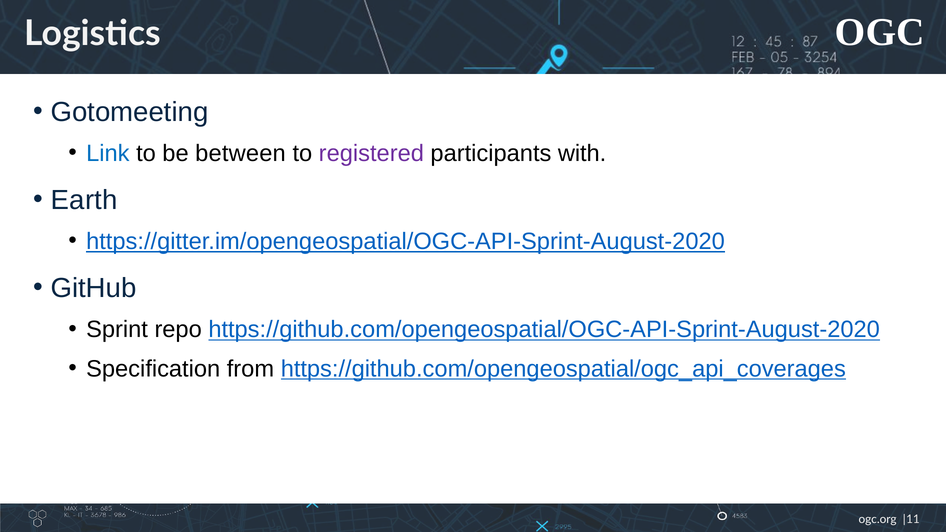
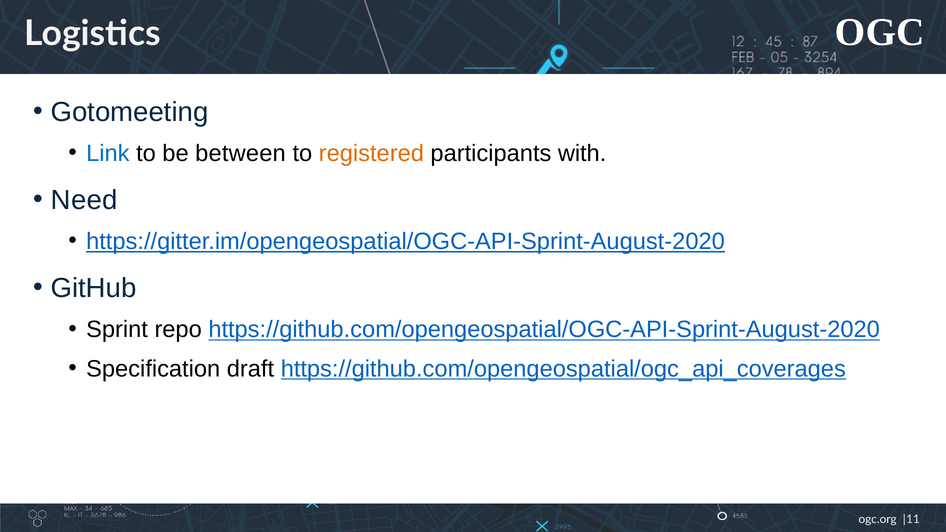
registered colour: purple -> orange (371, 154)
Earth: Earth -> Need (84, 200)
from: from -> draft (250, 369)
